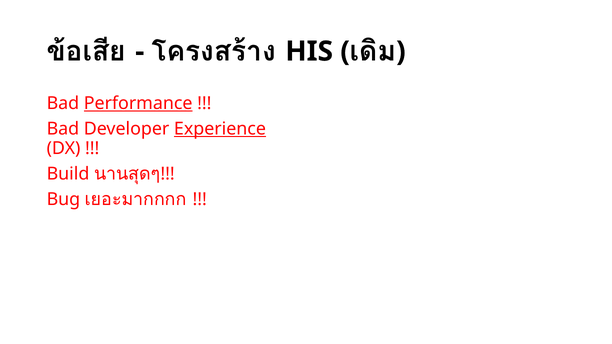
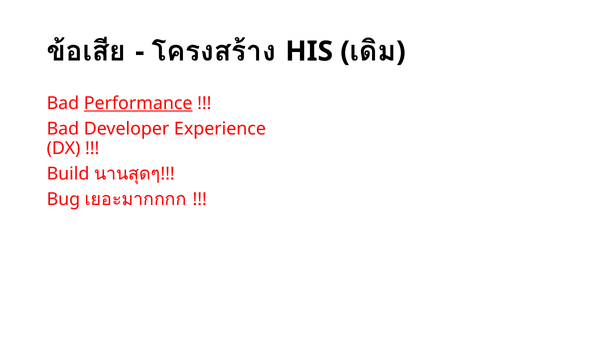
Experience underline: present -> none (220, 129)
